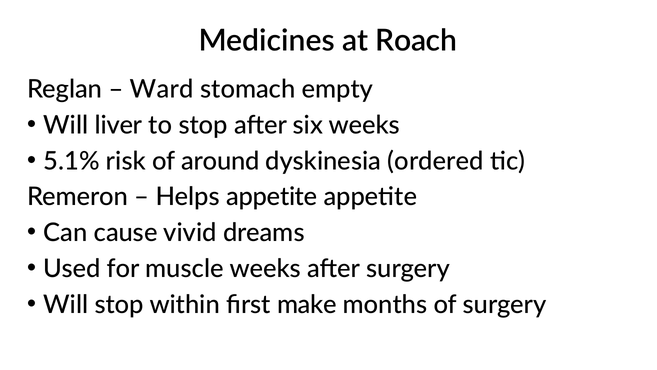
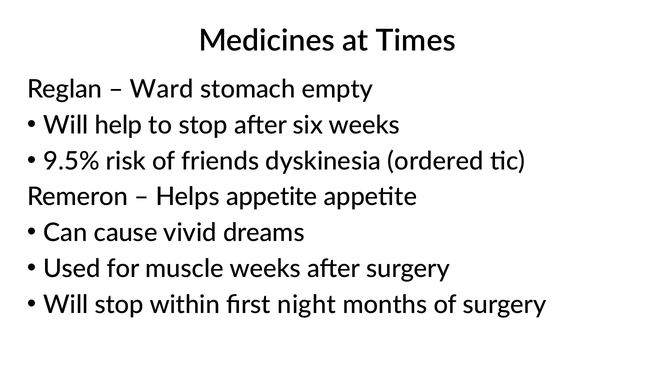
Roach: Roach -> Times (416, 41)
liver: liver -> help (118, 125)
5.1%: 5.1% -> 9.5% (72, 161)
around: around -> friends (220, 161)
make: make -> night (307, 304)
